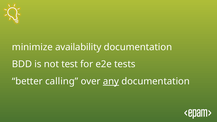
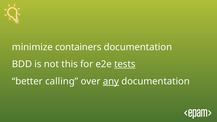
availability: availability -> containers (78, 47)
test: test -> this (70, 64)
tests underline: none -> present (125, 64)
